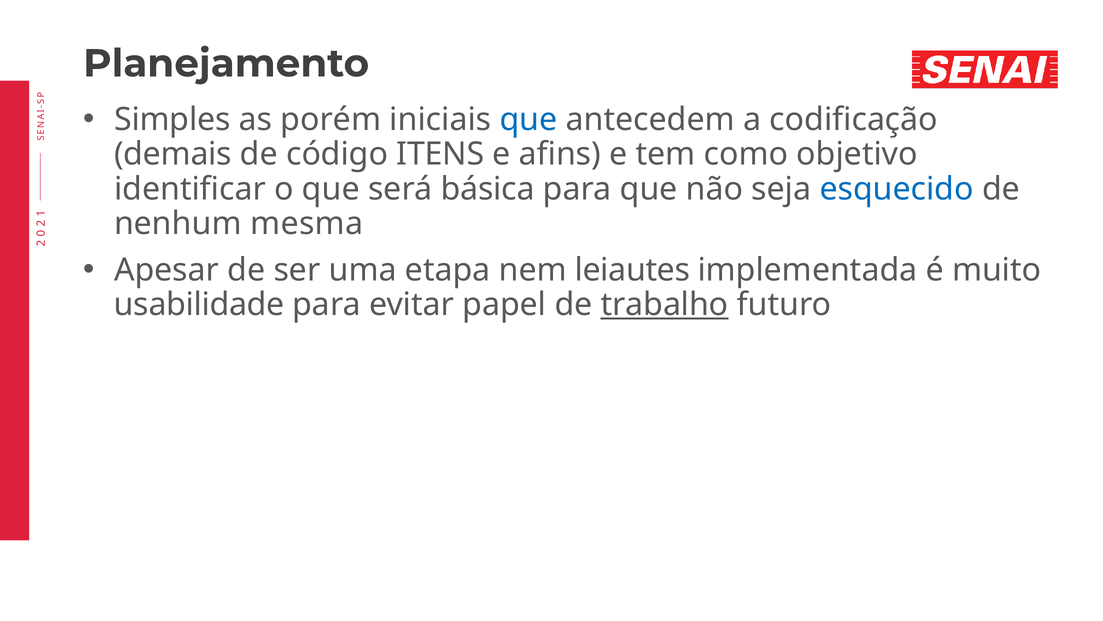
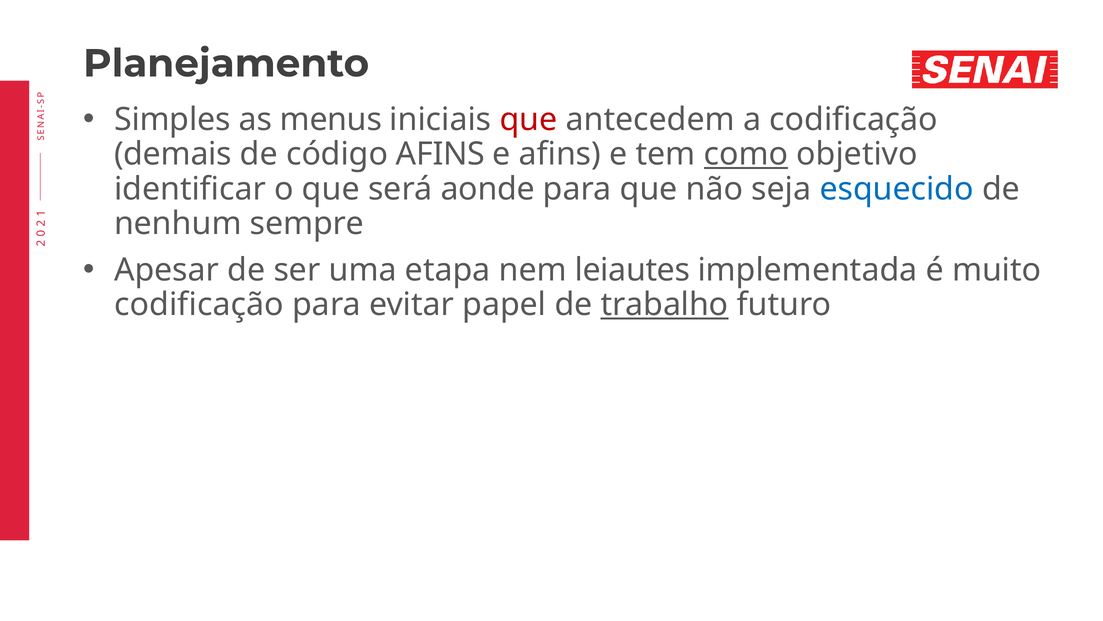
porém: porém -> menus (331, 119)
que colour: blue -> red (529, 119)
código ITENS: ITENS -> AFINS (440, 154)
como underline: none -> present (746, 154)
básica: básica -> aonde (488, 189)
mesma: mesma -> sempre (307, 223)
usabilidade: usabilidade -> codificação (199, 304)
